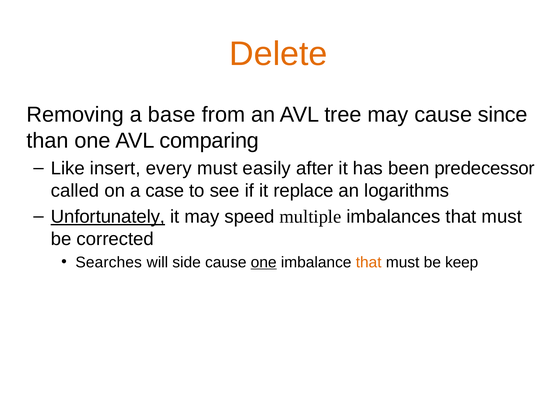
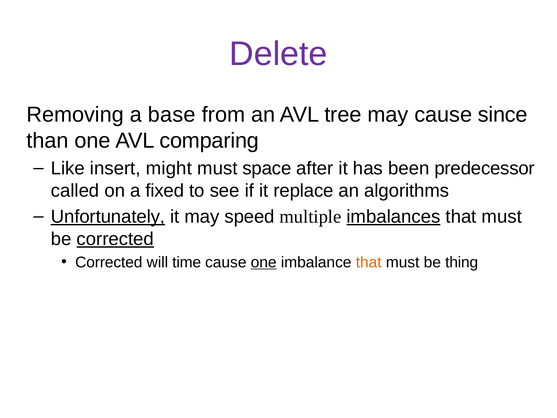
Delete colour: orange -> purple (278, 54)
every: every -> might (169, 168)
easily: easily -> space (267, 168)
case: case -> fixed (165, 191)
logarithms: logarithms -> algorithms (407, 191)
imbalances underline: none -> present (393, 217)
corrected underline: none -> present (115, 239)
Searches: Searches -> Corrected (109, 262)
side: side -> time (187, 262)
keep: keep -> thing (462, 262)
